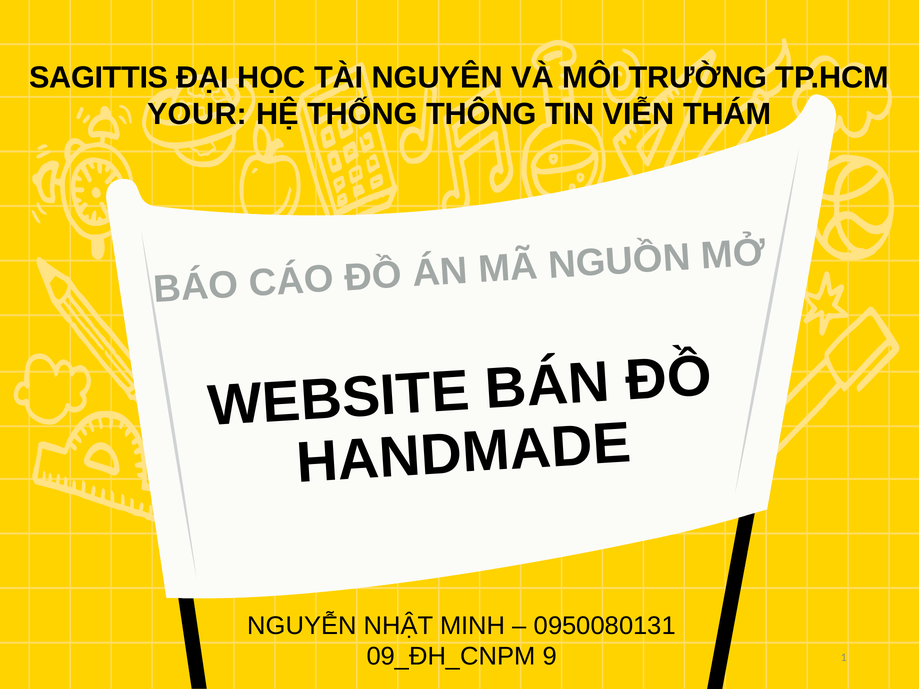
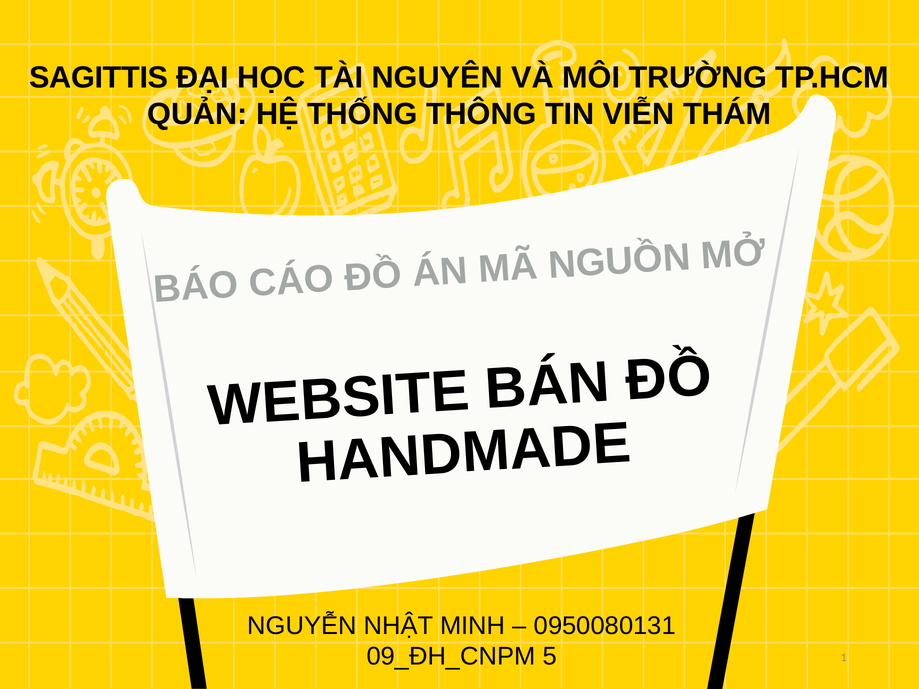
YOUR: YOUR -> QUẢN (197, 114)
9: 9 -> 5 (550, 657)
